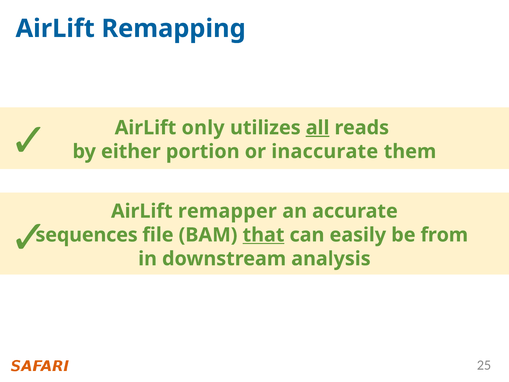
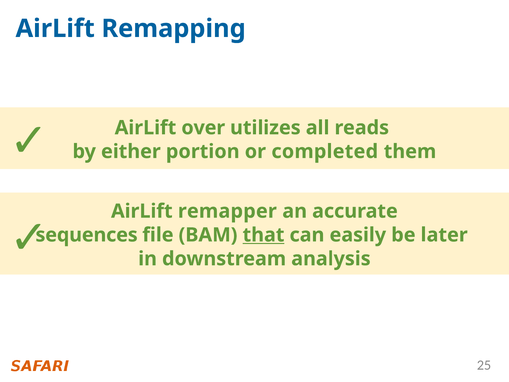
only: only -> over (203, 128)
all underline: present -> none (318, 128)
inaccurate: inaccurate -> completed (325, 151)
from: from -> later (444, 235)
